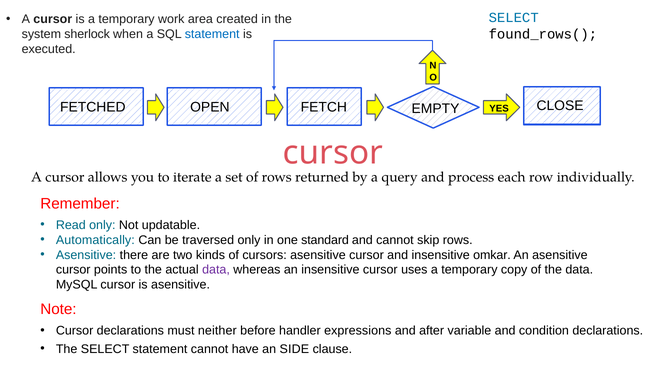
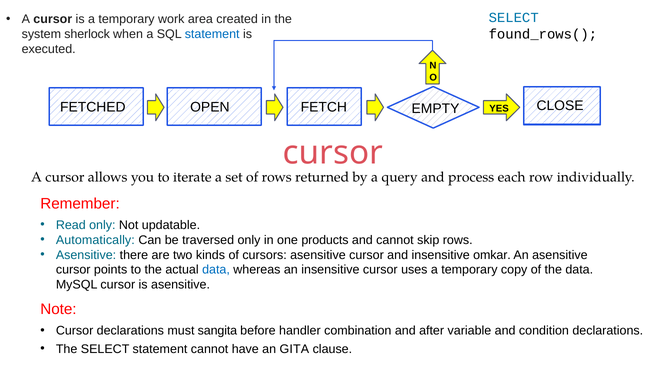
standard: standard -> products (325, 240)
data colour: purple -> blue (216, 270)
neither: neither -> sangita (217, 331)
expressions: expressions -> combination (358, 331)
SIDE: SIDE -> GITA (294, 350)
